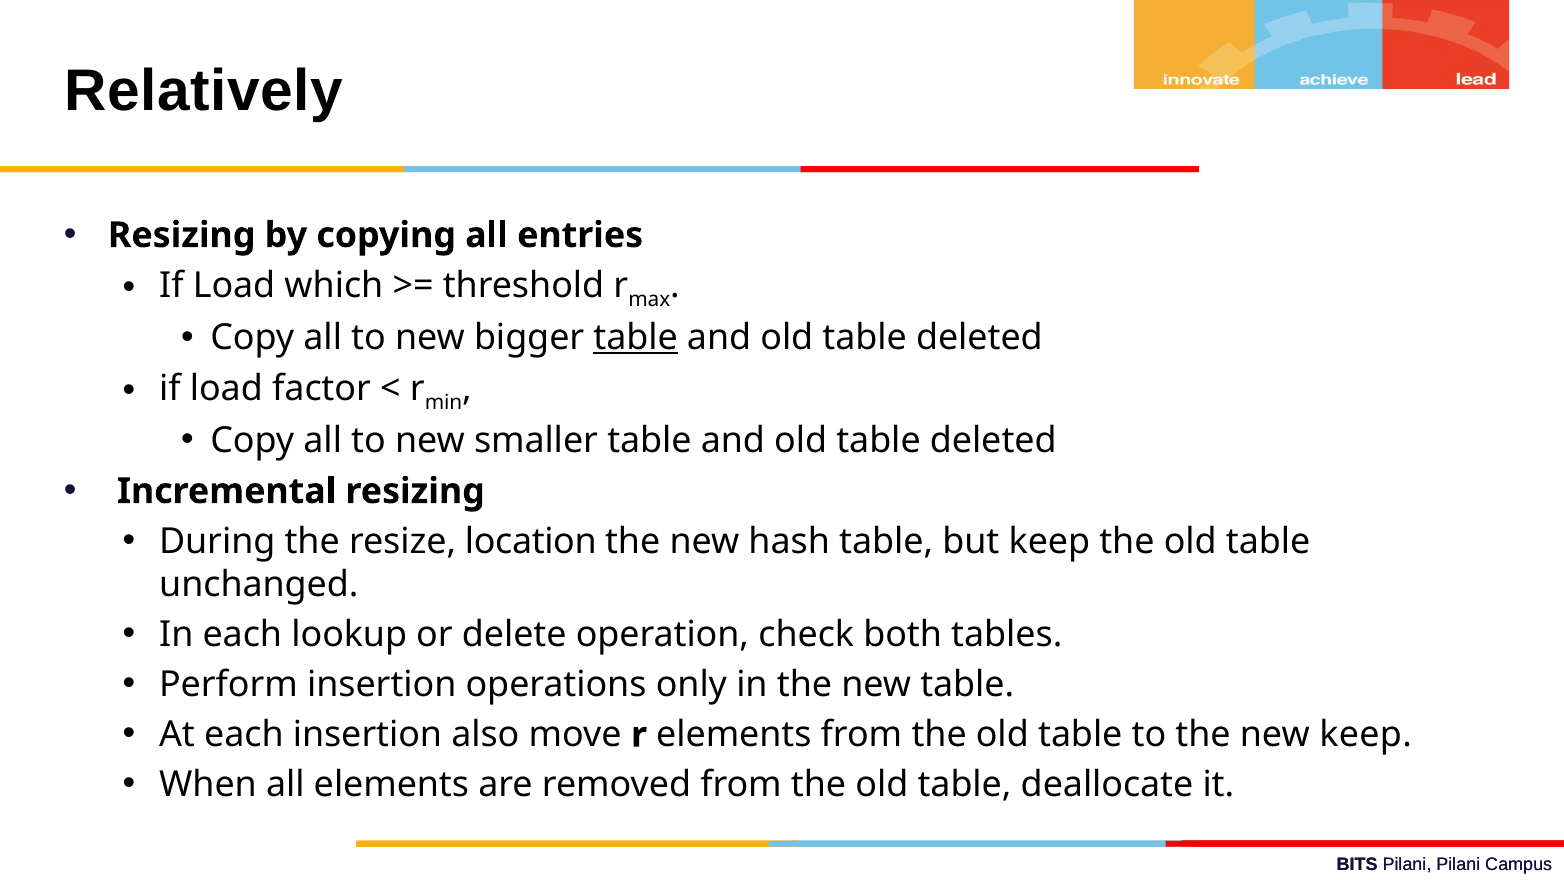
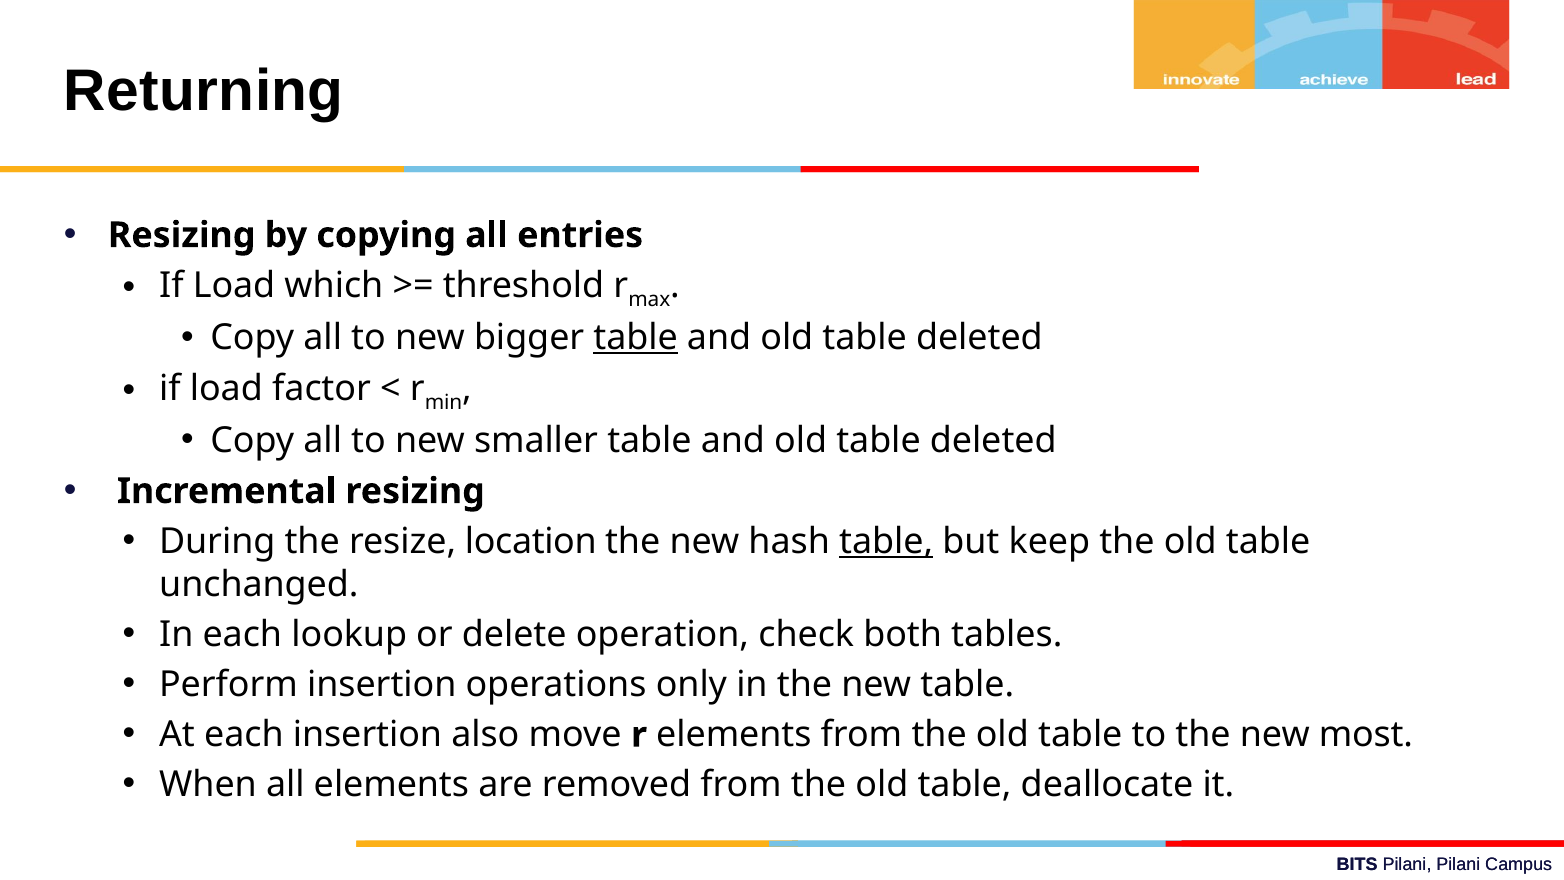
Relatively: Relatively -> Returning (204, 91)
table underline: none -> present (886, 541)
new keep: keep -> most (1366, 735)
